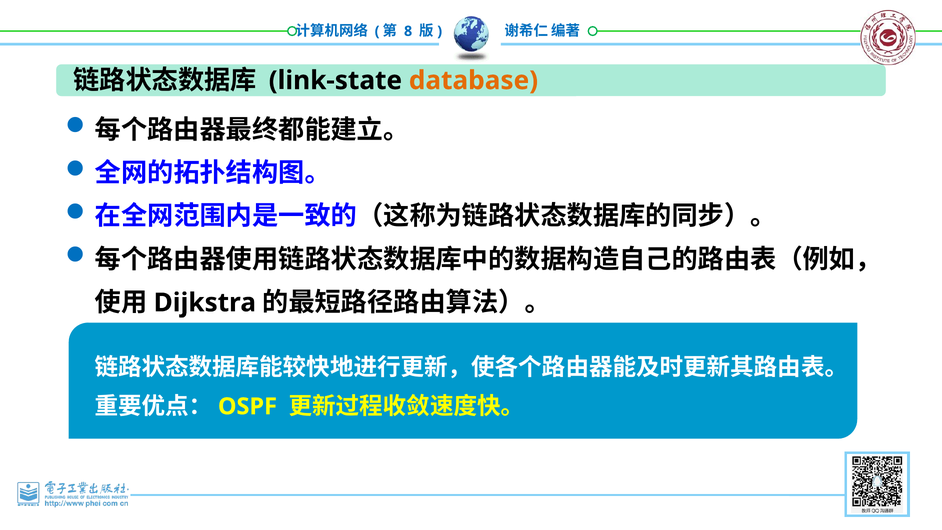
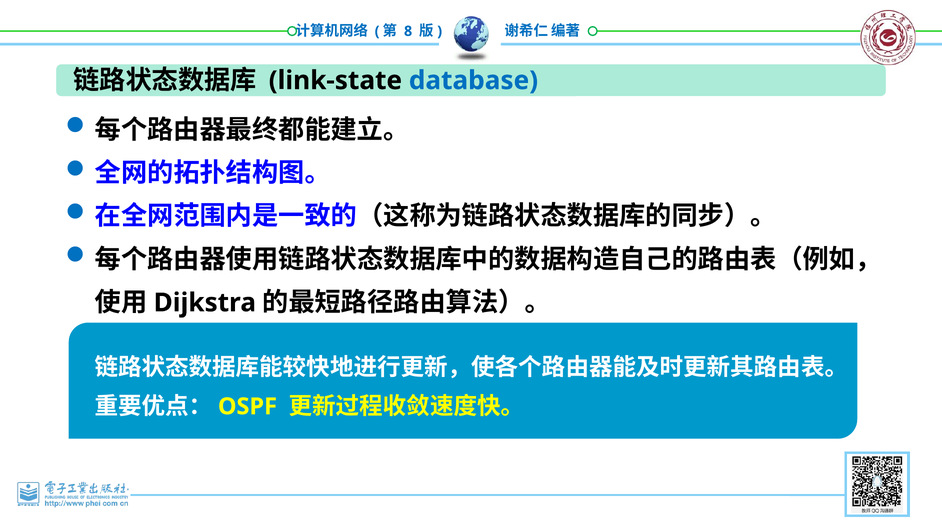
database colour: orange -> blue (473, 80)
